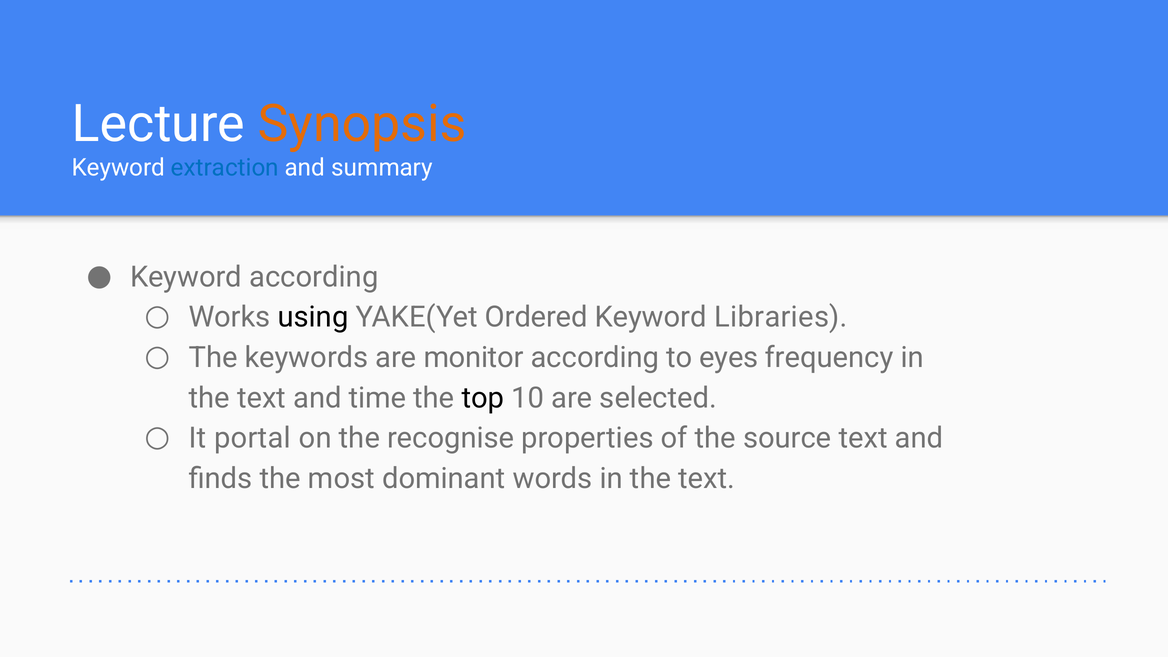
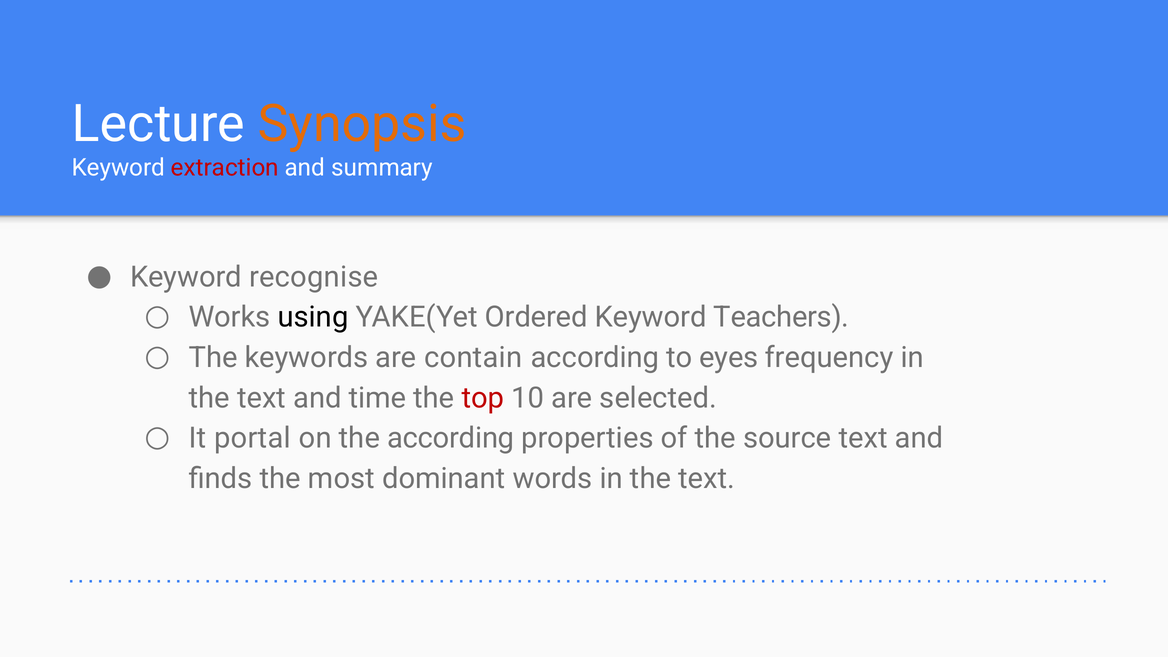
extraction colour: blue -> red (225, 168)
Keyword according: according -> recognise (314, 277)
Libraries: Libraries -> Teachers (781, 317)
monitor: monitor -> contain (473, 358)
top colour: black -> red (483, 398)
the recognise: recognise -> according (451, 438)
